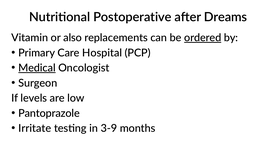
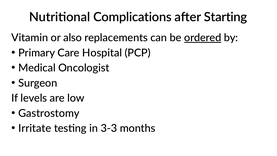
Postoperative: Postoperative -> Complications (132, 17)
Dreams: Dreams -> Starting (226, 17)
Medical underline: present -> none (37, 68)
Pantoprazole: Pantoprazole -> Gastrostomy (49, 113)
3-9: 3-9 -> 3-3 (109, 128)
